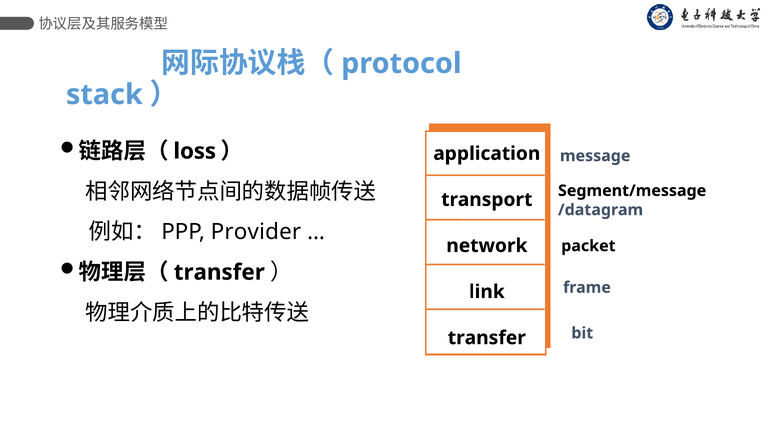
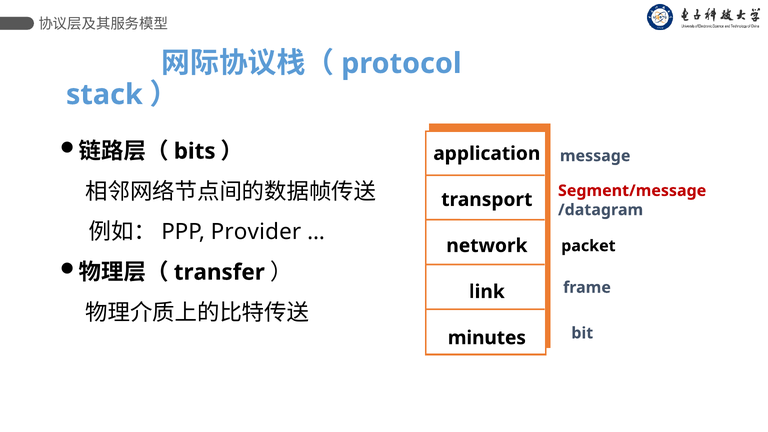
loss: loss -> bits (195, 151)
Segment/message colour: black -> red (632, 191)
transfer: transfer -> minutes (487, 338)
